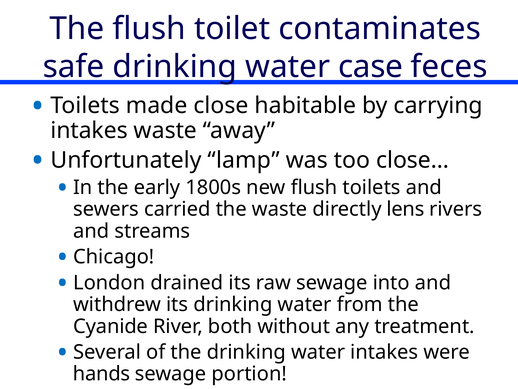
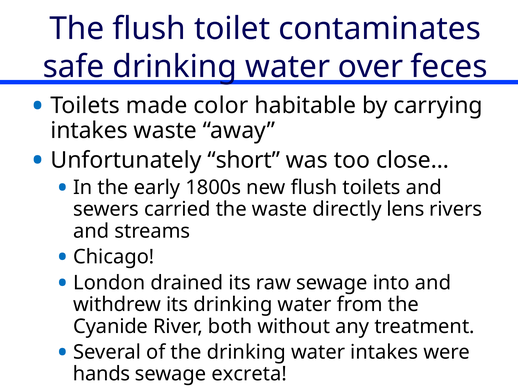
case: case -> over (371, 67)
close: close -> color (221, 106)
lamp: lamp -> short (244, 160)
portion: portion -> excreta (249, 373)
